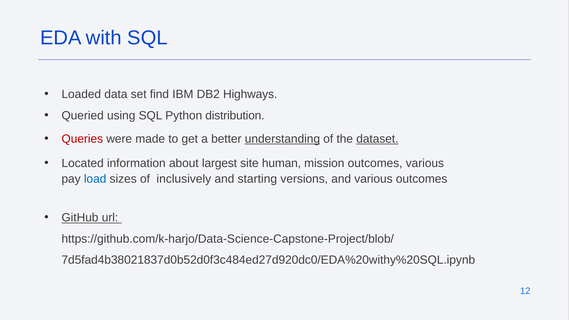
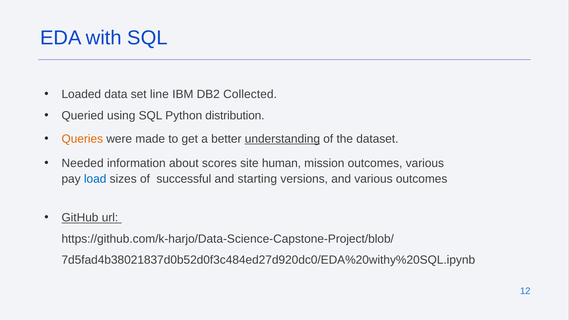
find: find -> line (159, 94)
Highways: Highways -> Collected (250, 94)
Queries colour: red -> orange (82, 139)
dataset underline: present -> none (377, 139)
Located: Located -> Needed (83, 163)
largest: largest -> scores (219, 163)
inclusively: inclusively -> successful (184, 179)
